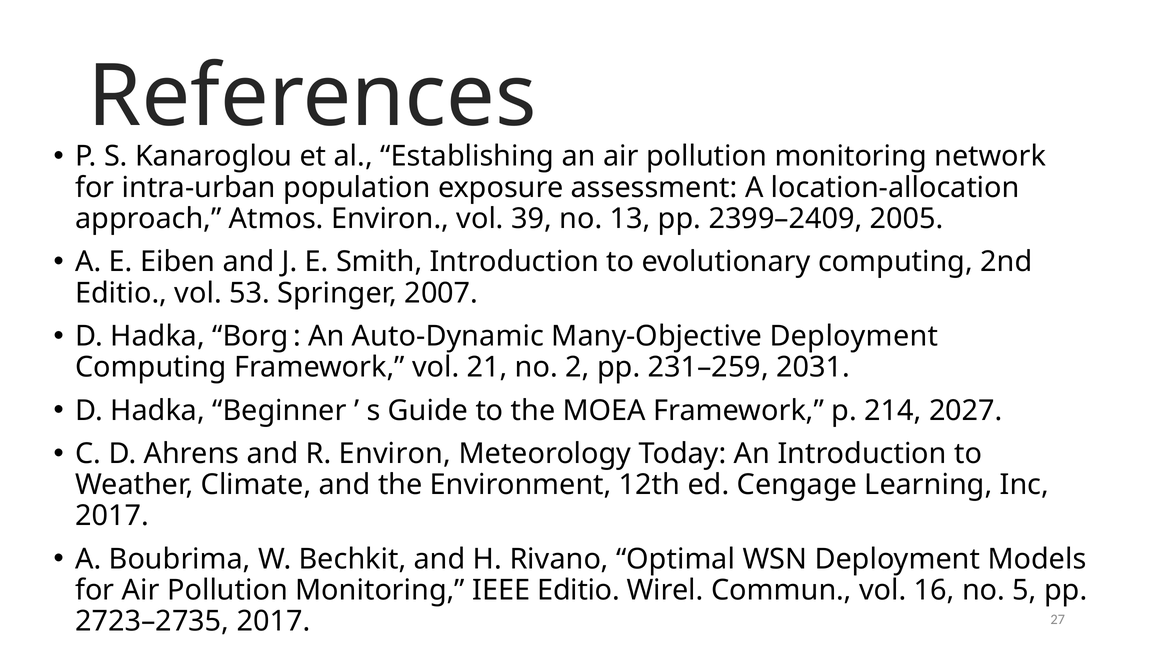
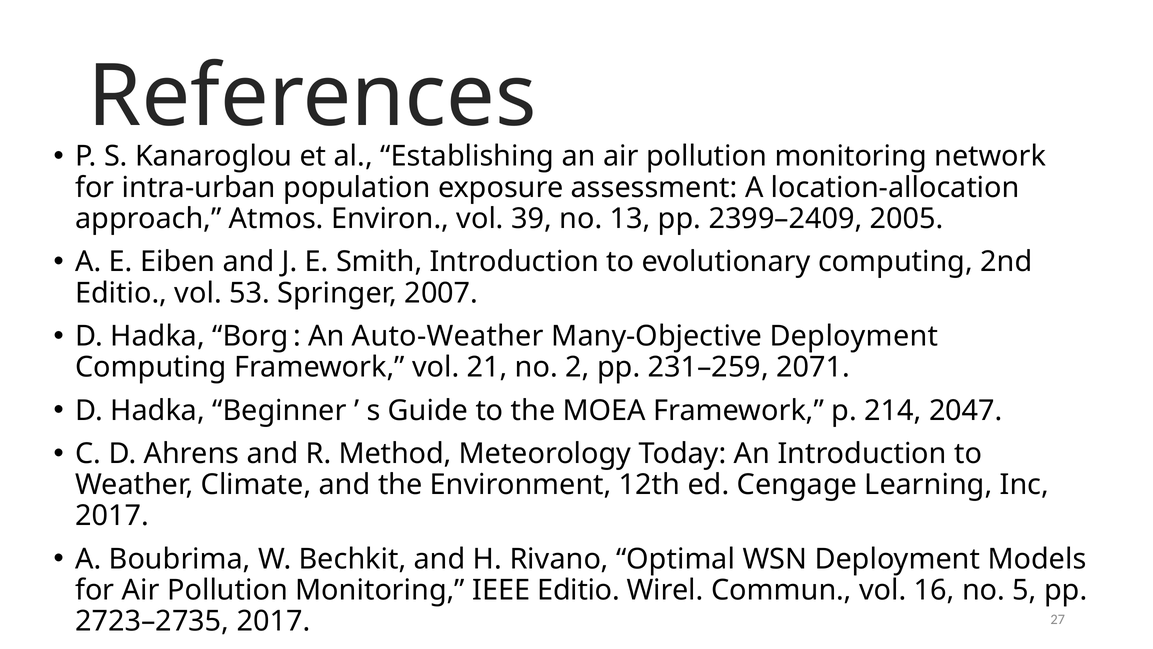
Auto-Dynamic: Auto-Dynamic -> Auto-Weather (448, 336)
2031: 2031 -> 2071 (813, 367)
2027: 2027 -> 2047 (966, 410)
R Environ: Environ -> Method (395, 453)
